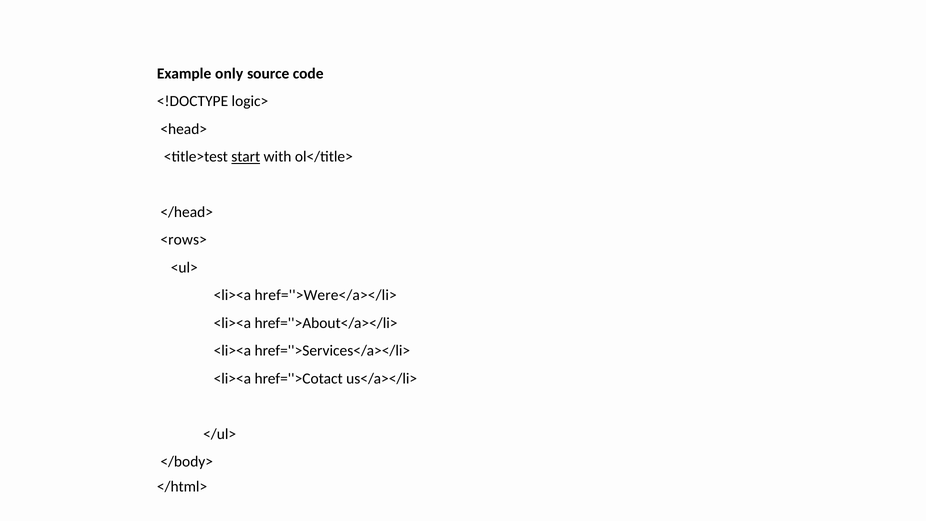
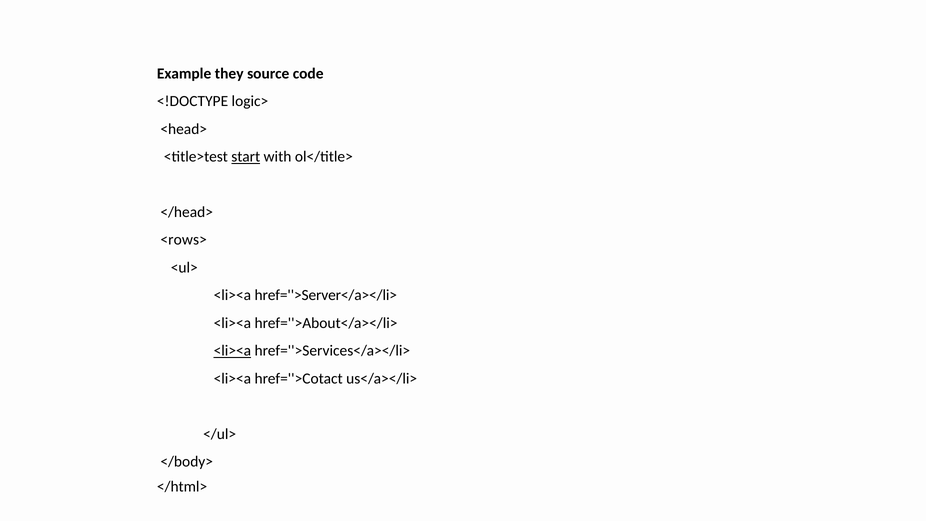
only: only -> they (229, 73)
href=''>Were</a></li>: href=''>Were</a></li> -> href=''>Server</a></li> (326, 295)
<li><a underline: none -> present (232, 351)
